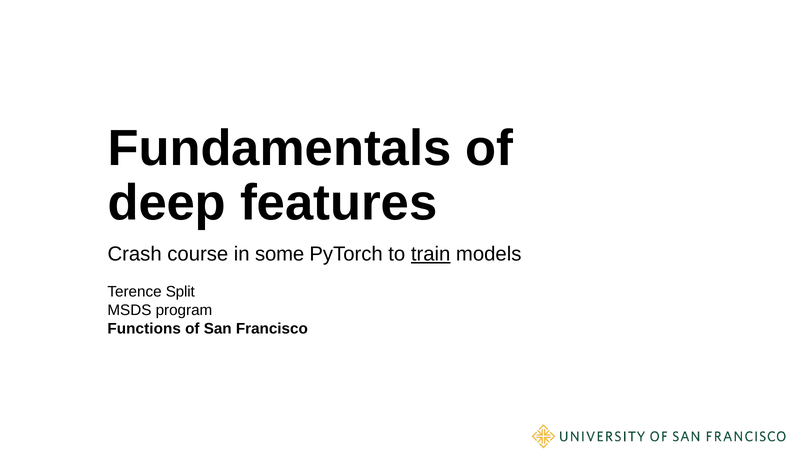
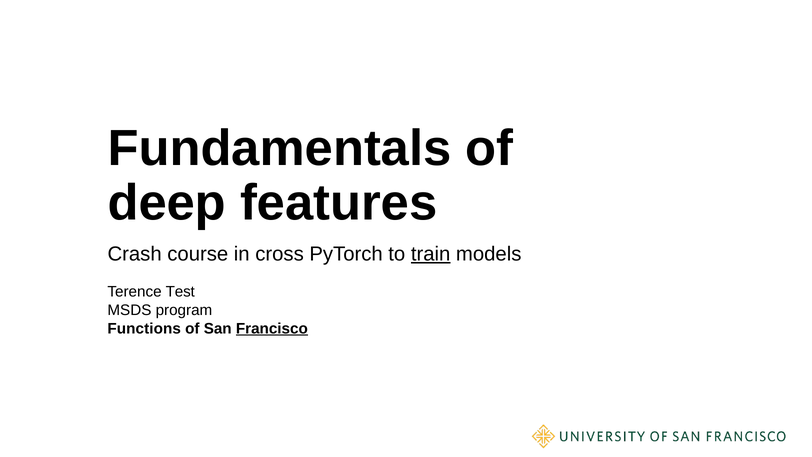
some: some -> cross (280, 254)
Split: Split -> Test (180, 292)
Francisco underline: none -> present (272, 328)
